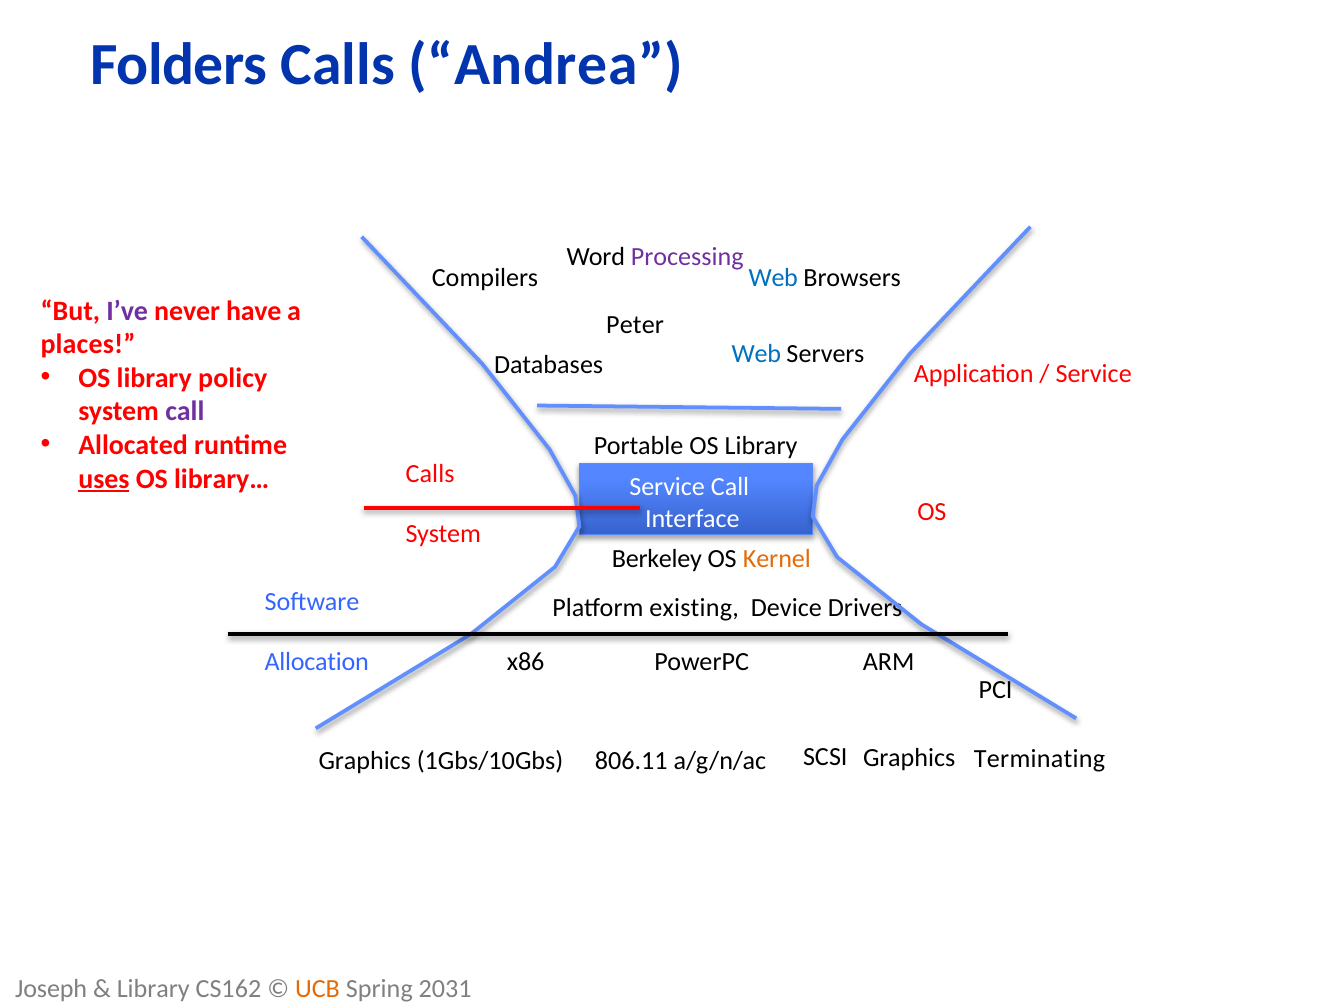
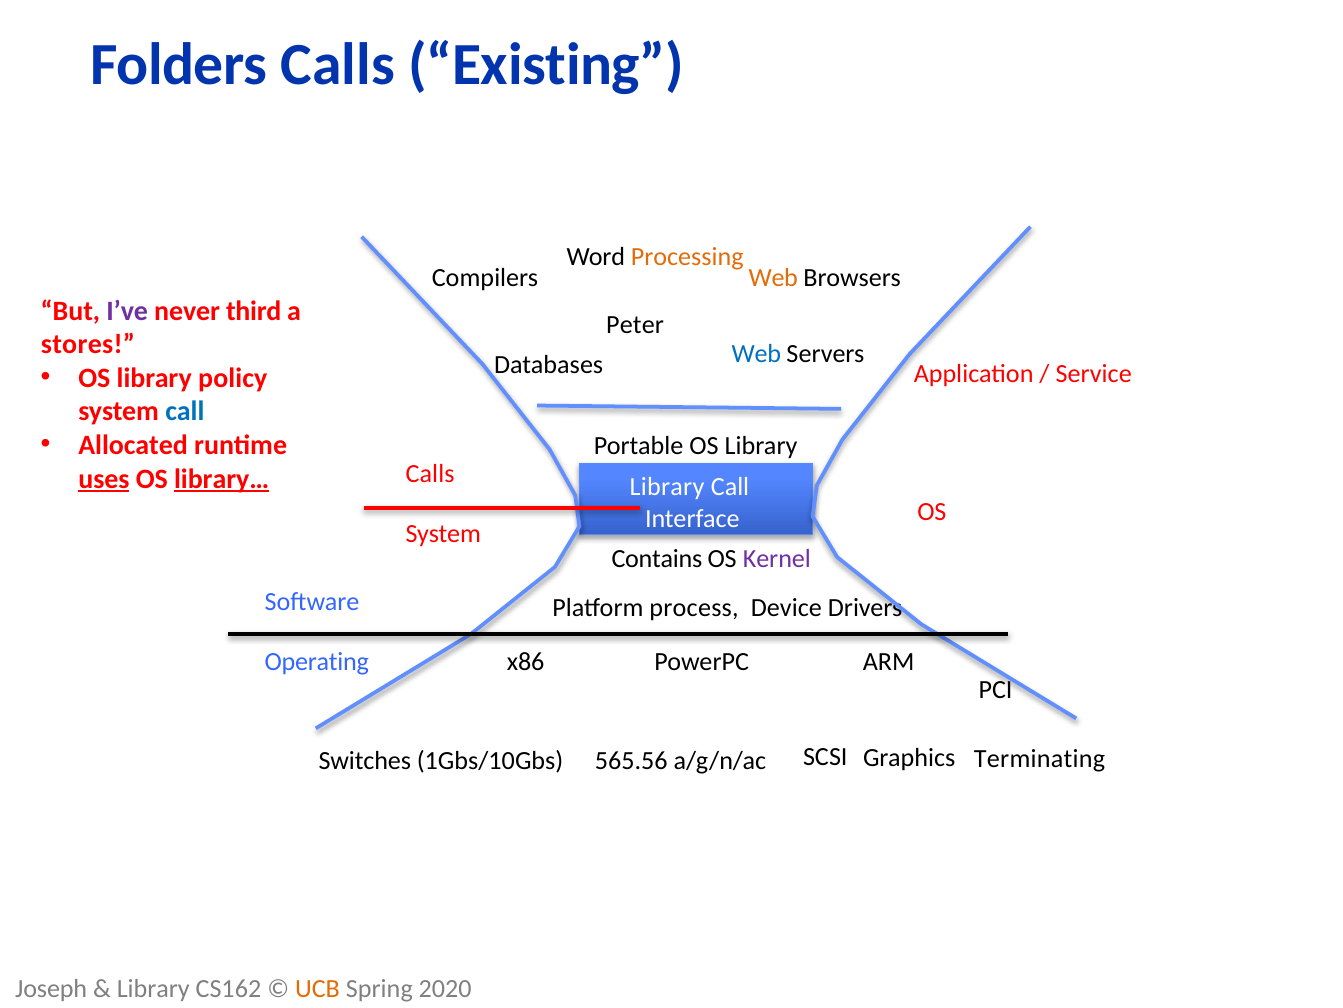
Andrea: Andrea -> Existing (546, 64)
Processing colour: purple -> orange (687, 257)
Web colour: blue -> orange (773, 278)
have: have -> third (254, 311)
places: places -> stores (88, 344)
call colour: purple -> blue (185, 411)
library… underline: none -> present (222, 479)
Service: Service -> Library (667, 487)
Berkeley: Berkeley -> Contains (657, 558)
Kernel colour: orange -> purple (777, 558)
existing: existing -> process (694, 607)
Allocation: Allocation -> Operating (317, 662)
Graphics: Graphics -> Switches (365, 760)
806.11: 806.11 -> 565.56 (631, 760)
2031: 2031 -> 2020 (445, 988)
